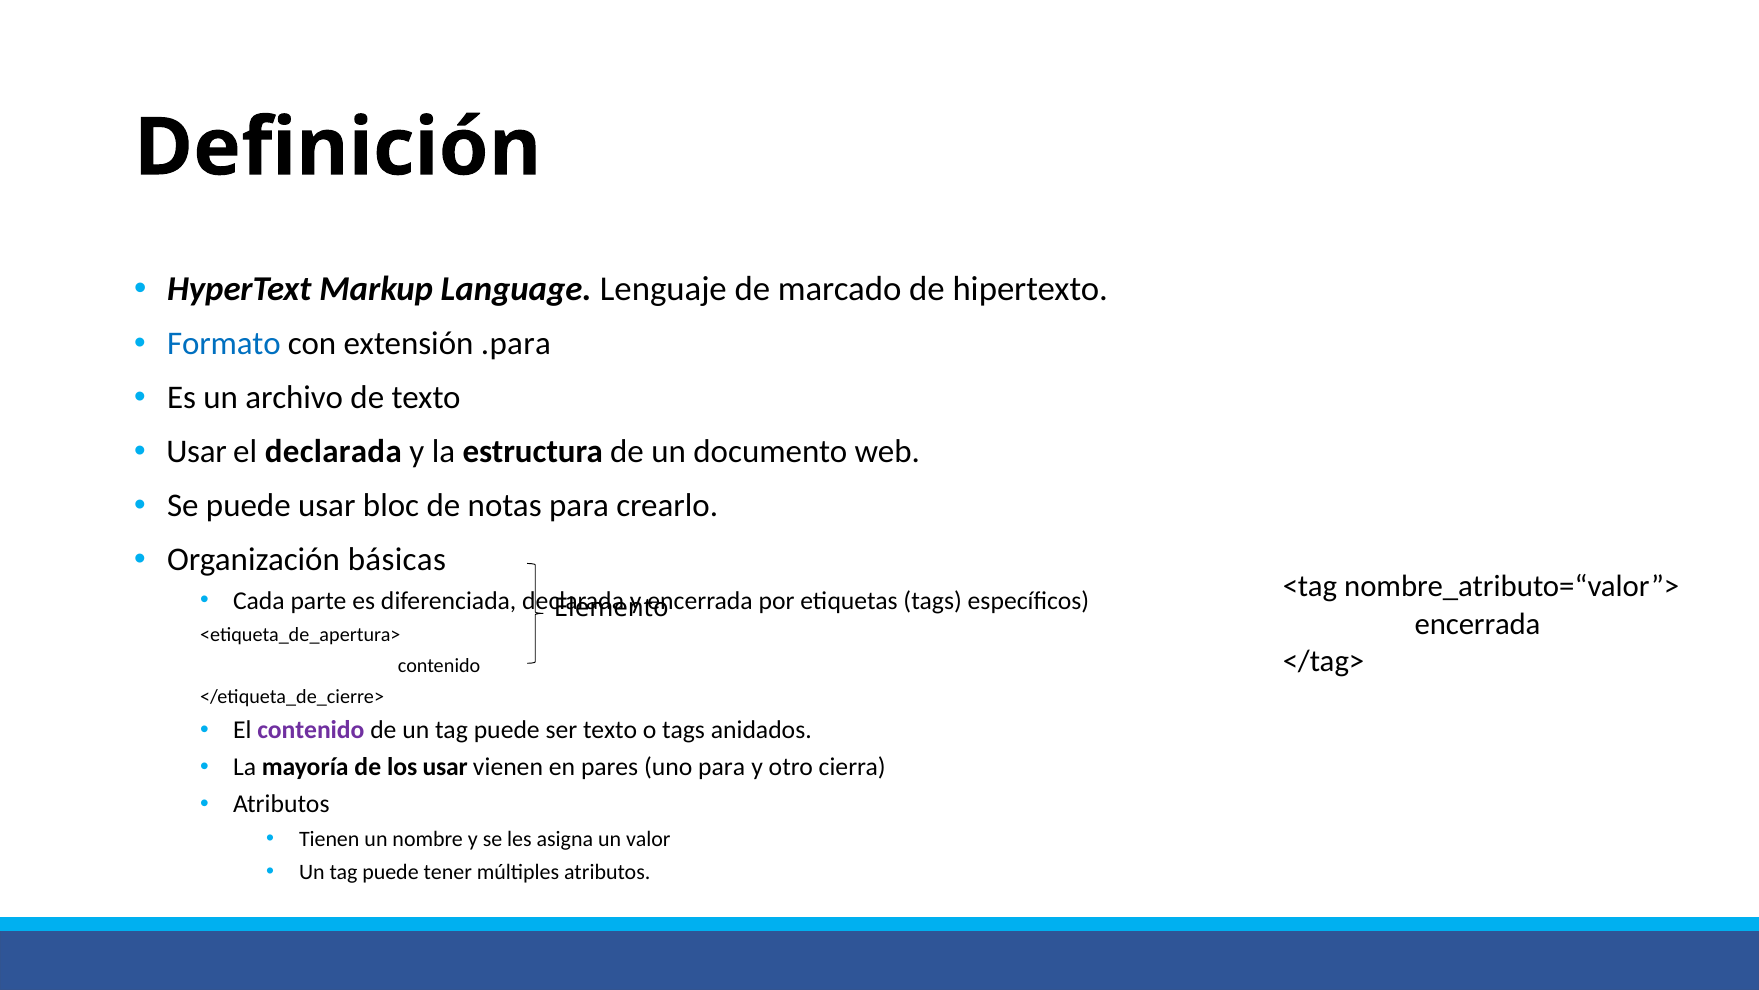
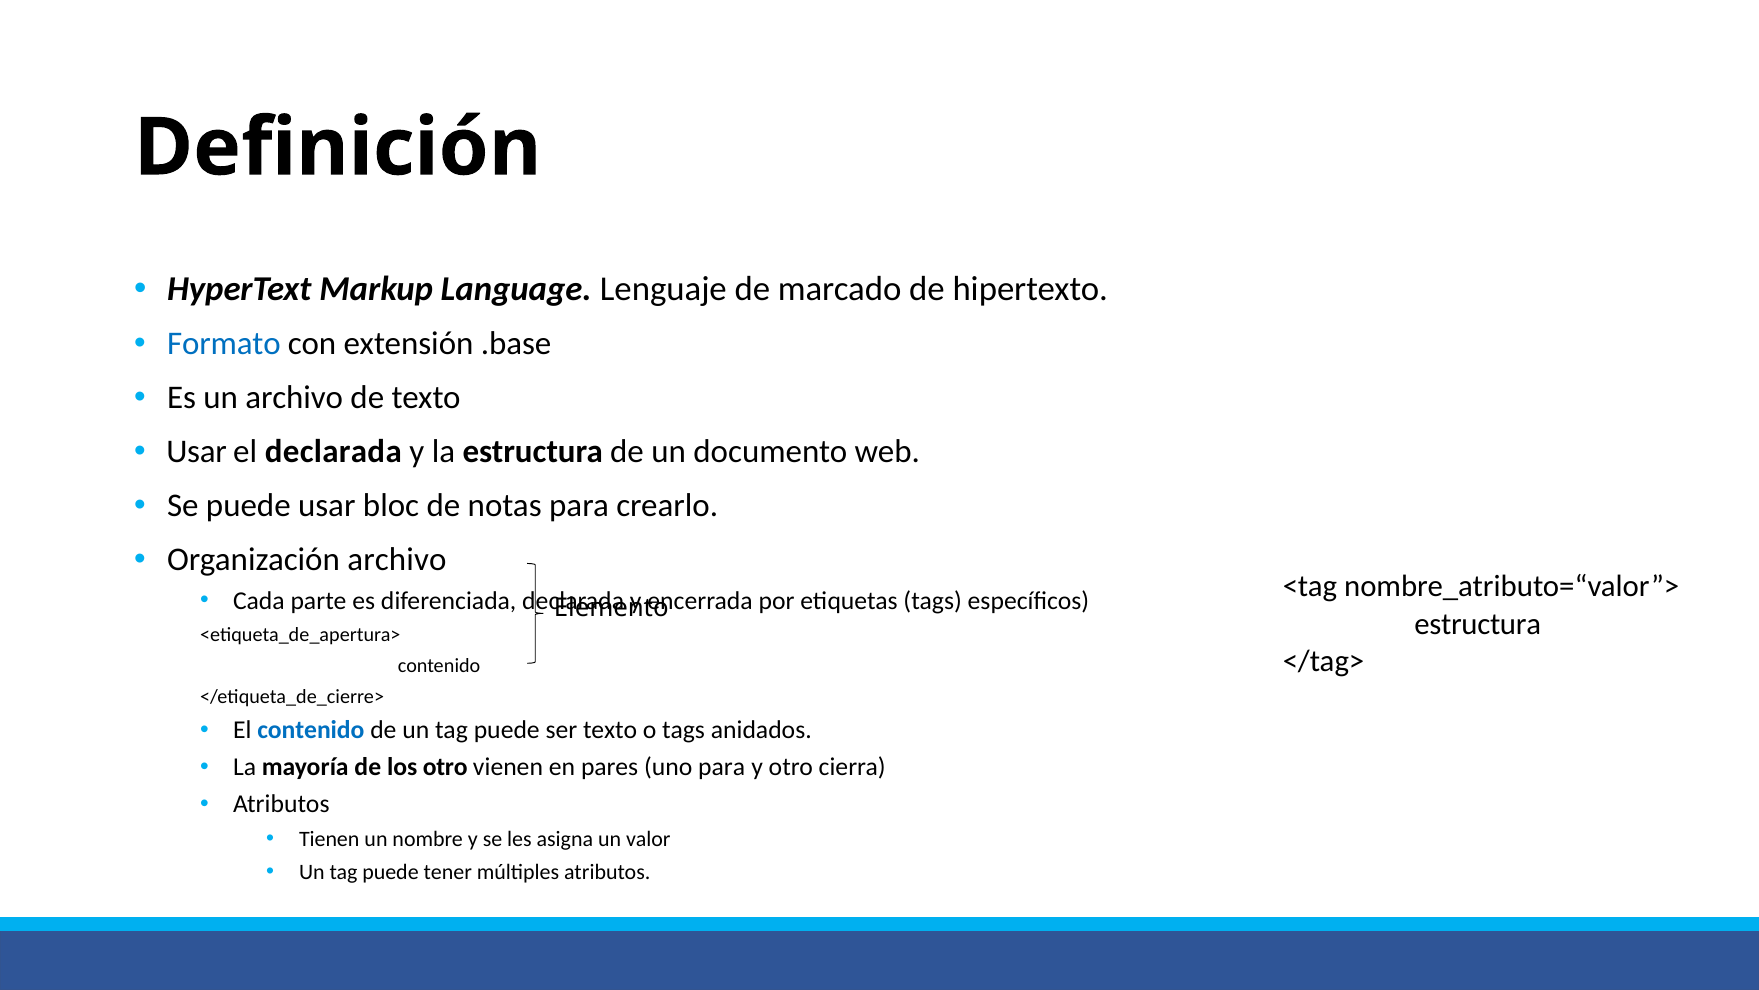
.para: .para -> .base (516, 344)
Organización básicas: básicas -> archivo (397, 559)
encerrada: encerrada -> estructura (1478, 623)
contenido colour: purple -> blue (311, 730)
los usar: usar -> otro (445, 767)
